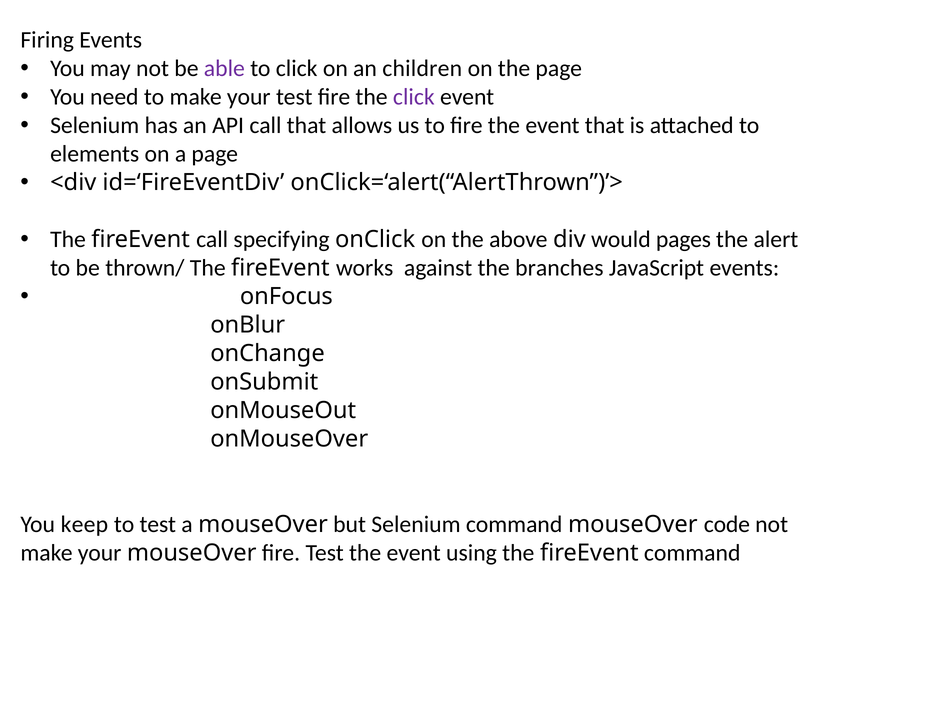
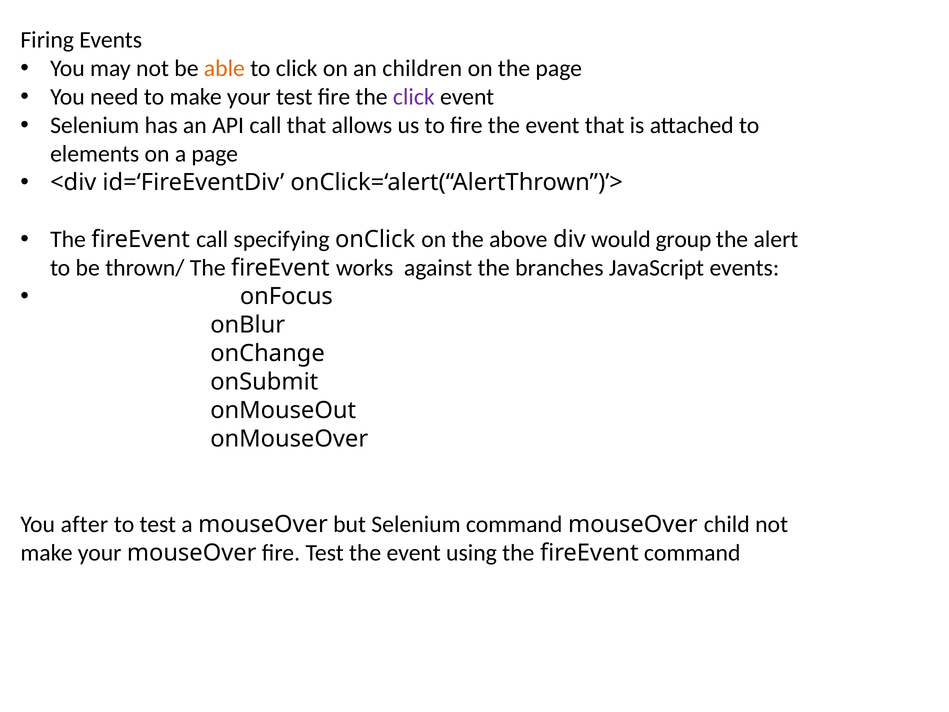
able colour: purple -> orange (224, 69)
pages: pages -> group (683, 239)
keep: keep -> after (84, 524)
code: code -> child (727, 524)
